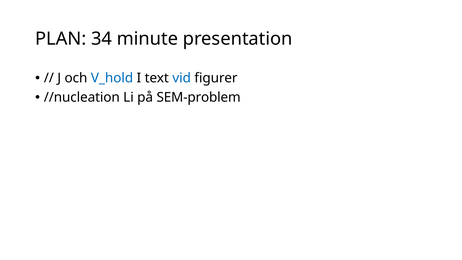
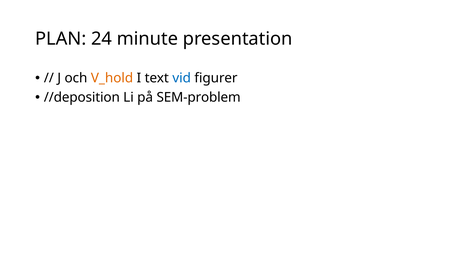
34: 34 -> 24 (102, 39)
V_hold colour: blue -> orange (112, 78)
//nucleation: //nucleation -> //deposition (82, 97)
